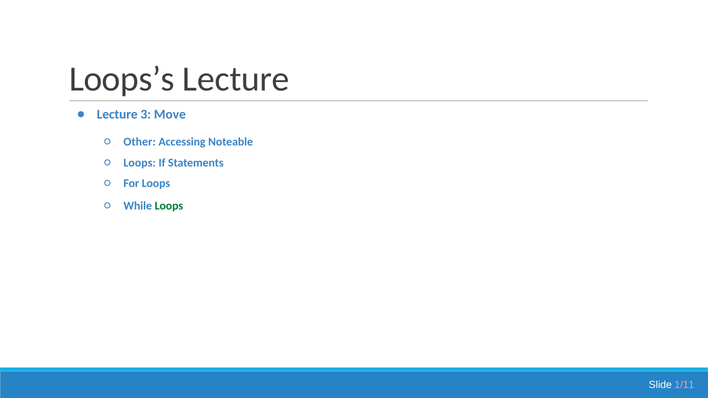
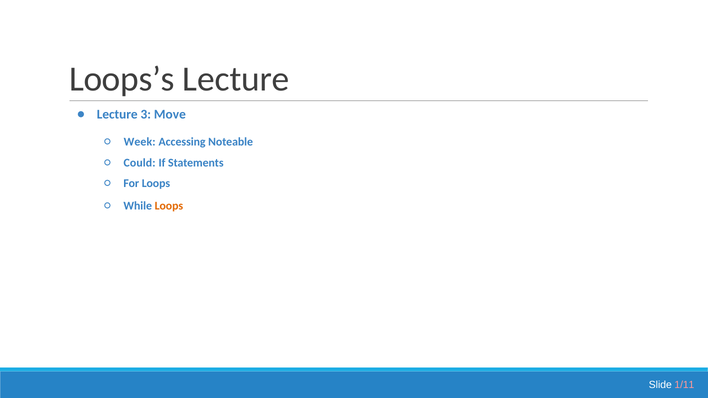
Other: Other -> Week (140, 142)
Loops: Loops -> Could (140, 163)
Loops colour: green -> orange (169, 206)
